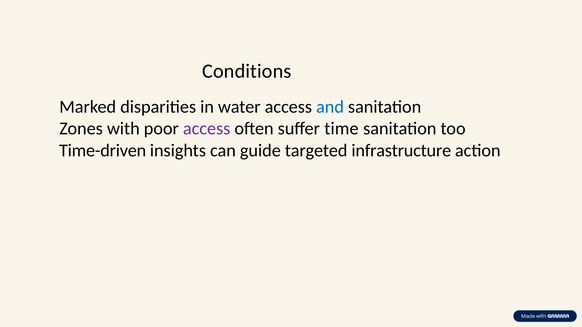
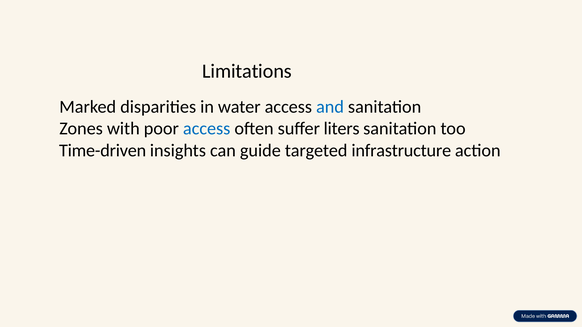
Conditions: Conditions -> Limitations (247, 71)
access colour: purple -> blue (207, 129)
time: time -> liters (342, 129)
